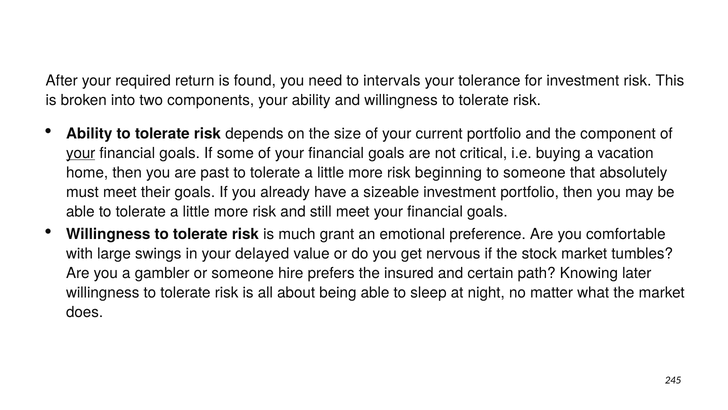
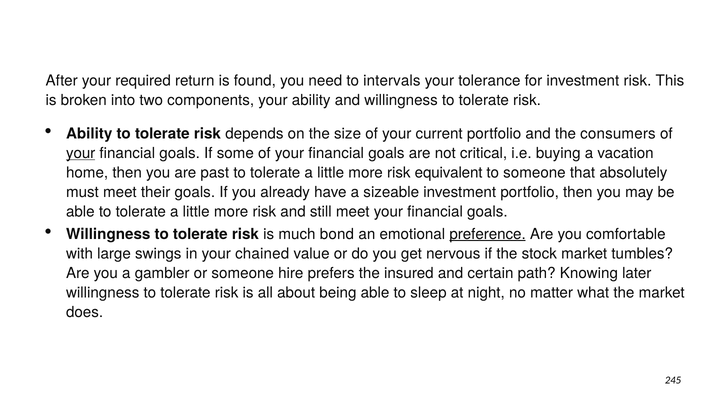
component: component -> consumers (618, 134)
beginning: beginning -> equivalent (449, 173)
grant: grant -> bond (337, 234)
preference underline: none -> present (488, 234)
delayed: delayed -> chained (262, 253)
